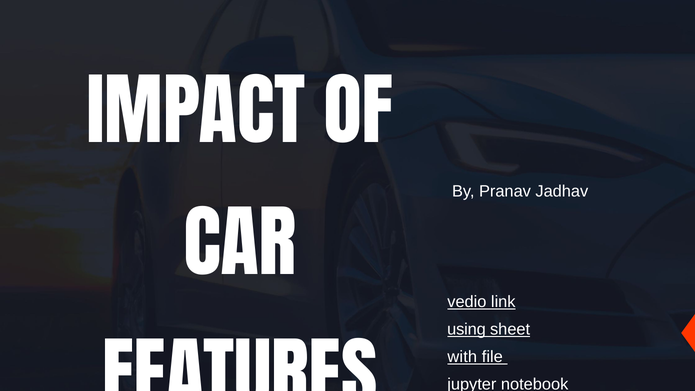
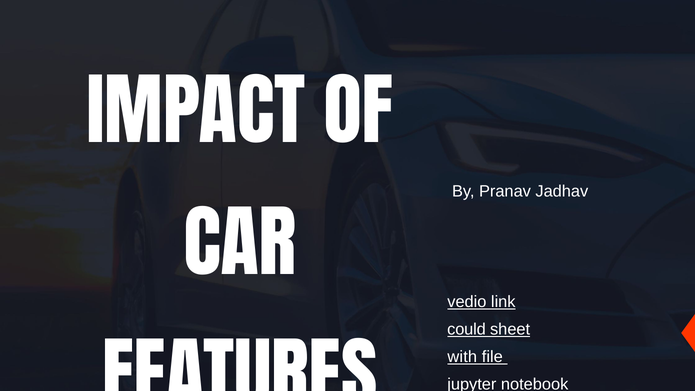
using: using -> could (467, 329)
